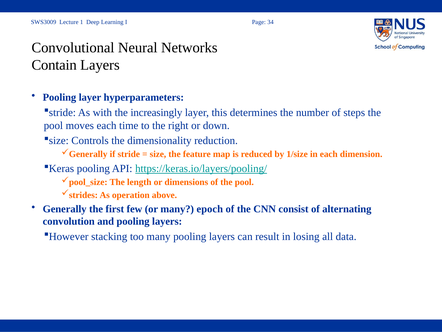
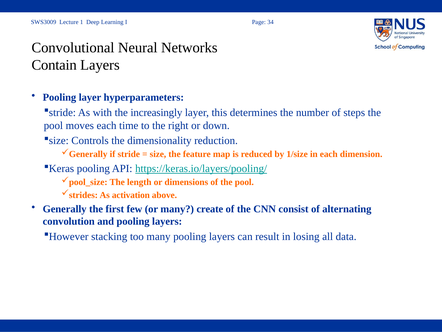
operation: operation -> activation (131, 195)
epoch: epoch -> create (210, 209)
